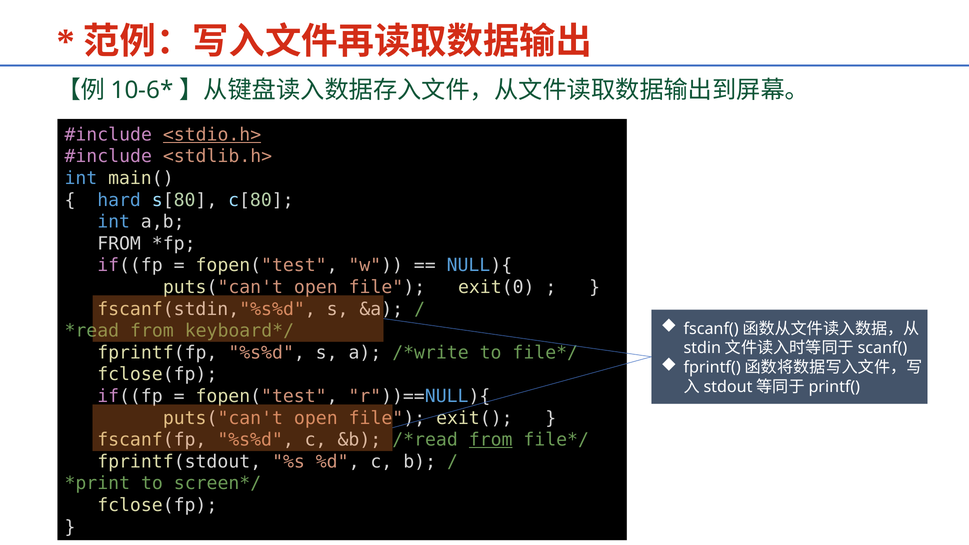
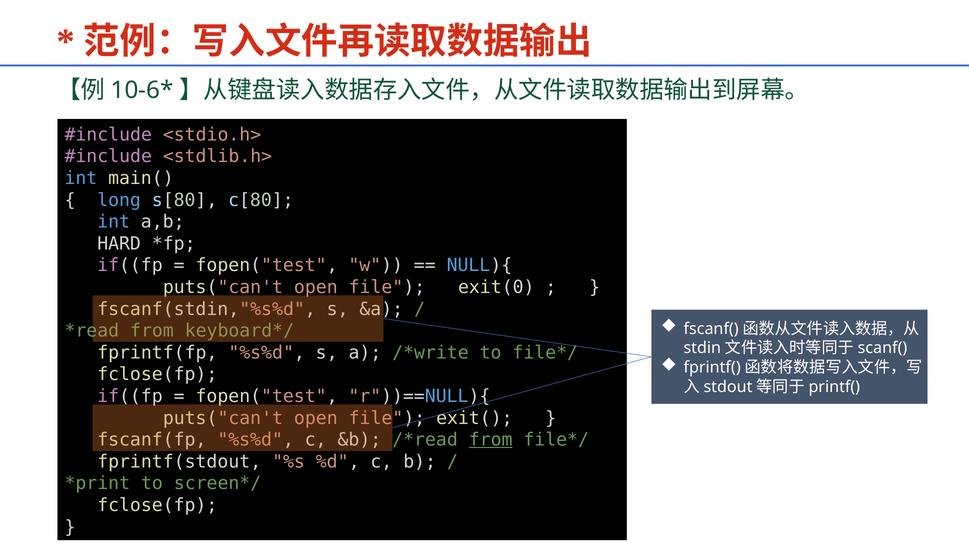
<stdio.h> underline: present -> none (212, 135)
hard: hard -> long (119, 200)
FROM: FROM -> HARD (119, 244)
